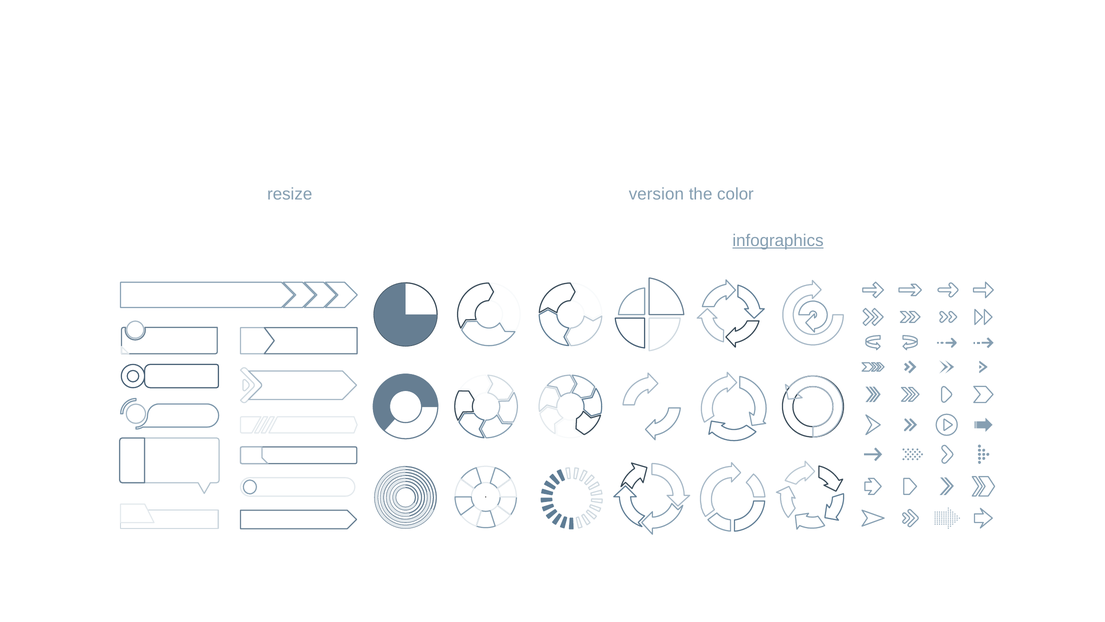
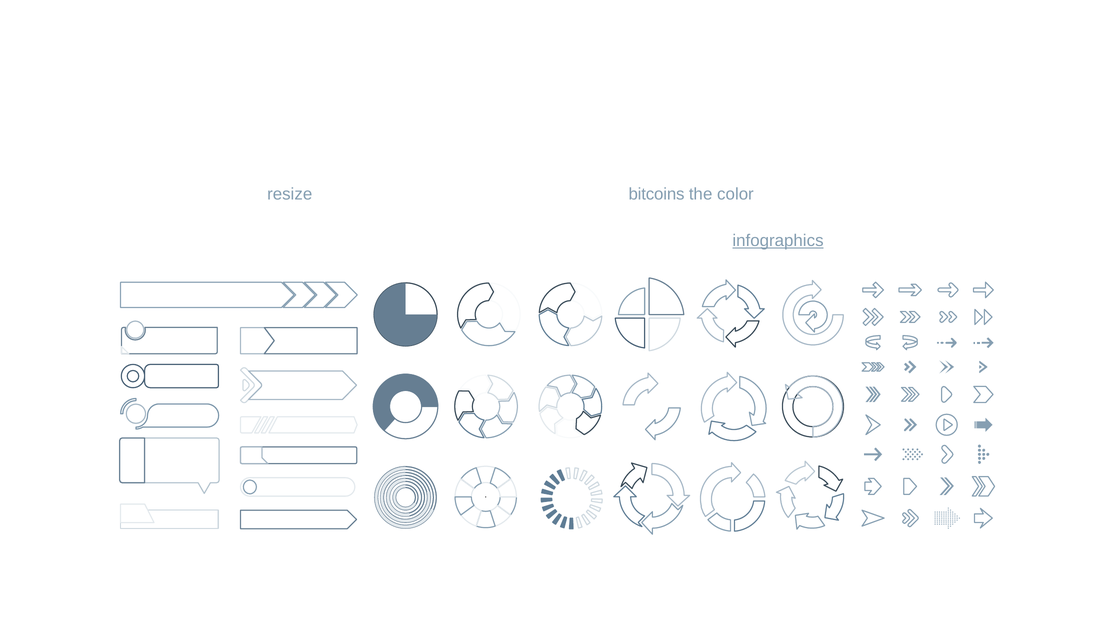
version: version -> bitcoins (657, 194)
